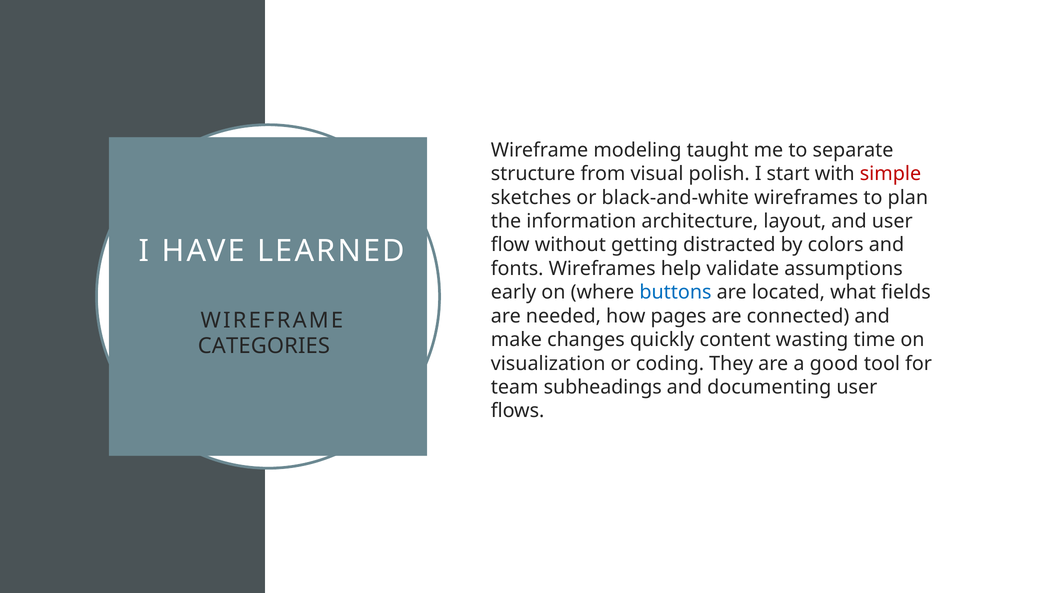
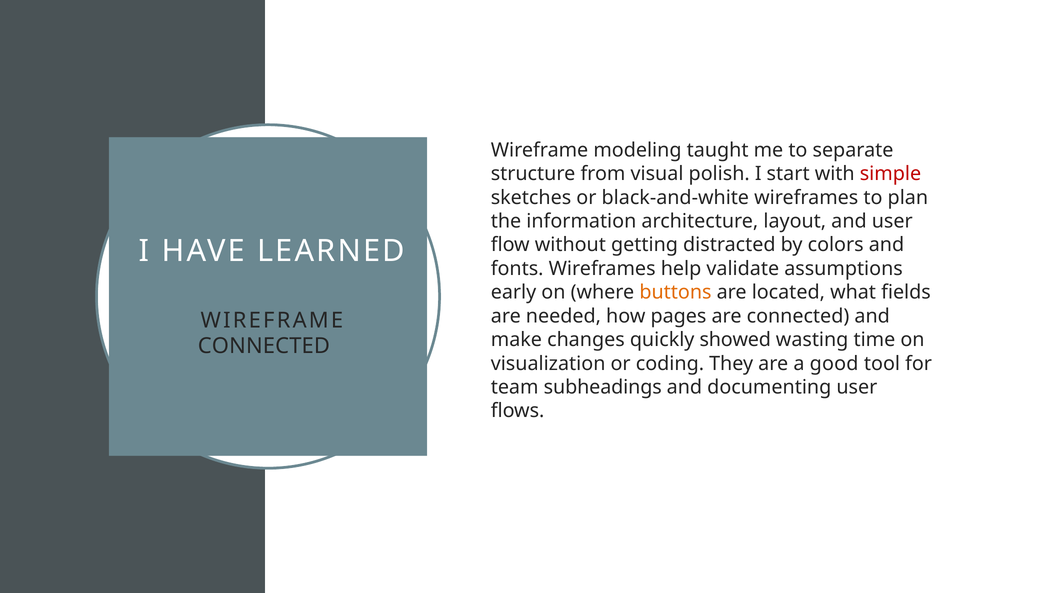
buttons colour: blue -> orange (675, 292)
content: content -> showed (735, 339)
CATEGORIES: CATEGORIES -> CONNECTED (264, 346)
